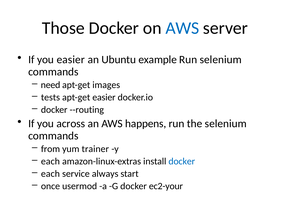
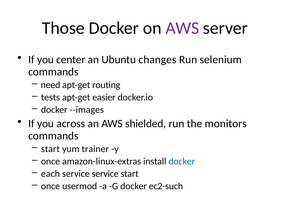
AWS colour: blue -> purple (182, 28)
you easier: easier -> center (71, 60)
example: example -> changes (158, 60)
images: images -> routing (106, 85)
--routing: --routing -> --images (87, 110)
happens: happens -> shielded (146, 124)
the selenium: selenium -> monitors (226, 124)
from: from -> start (50, 149)
each: each -> once (50, 162)
service always: always -> service (105, 174)
ec2-your: ec2-your -> ec2-such (166, 187)
